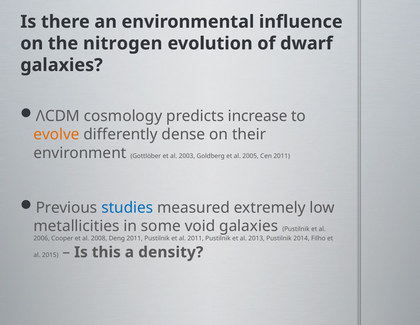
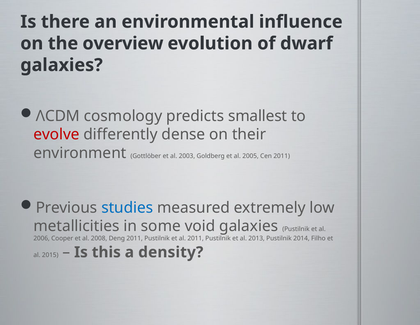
nitrogen: nitrogen -> overview (123, 43)
increase: increase -> smallest (258, 116)
evolve colour: orange -> red (56, 134)
